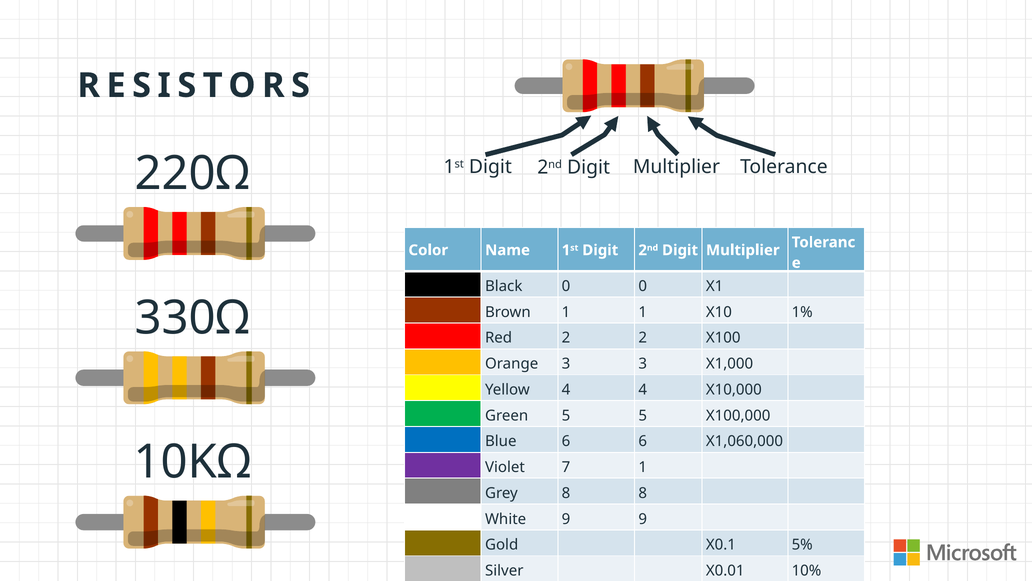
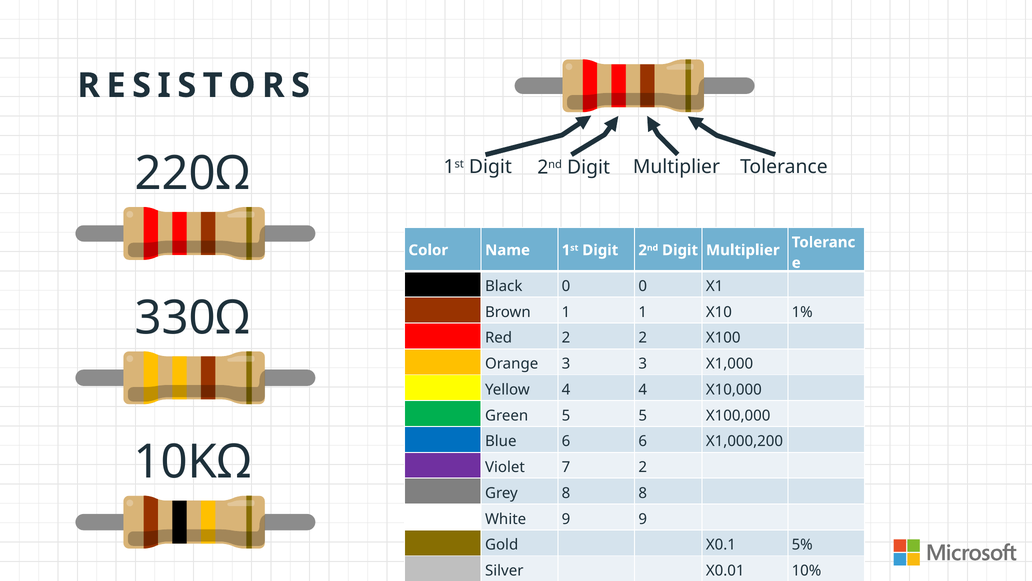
X1,060,000: X1,060,000 -> X1,000,200 (744, 441)
7 1: 1 -> 2 (643, 467)
